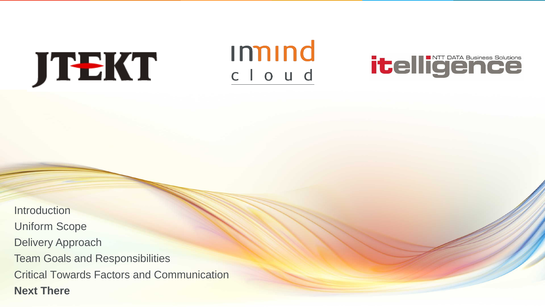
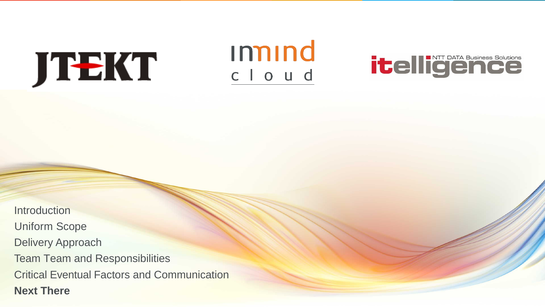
Team Goals: Goals -> Team (57, 258)
Towards: Towards -> Eventual (71, 274)
